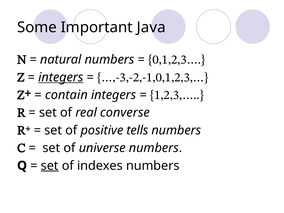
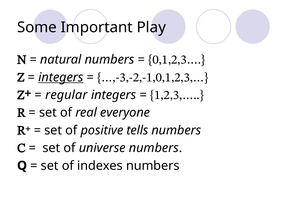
Java: Java -> Play (151, 27)
contain: contain -> regular (66, 95)
converse: converse -> everyone (125, 113)
set underline: present -> none (50, 166)
